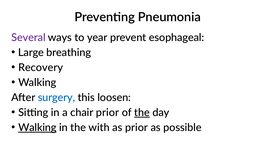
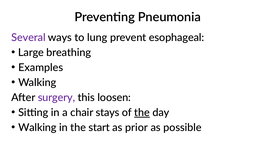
year: year -> lung (97, 38)
Recovery: Recovery -> Examples (41, 68)
surgery colour: blue -> purple (56, 98)
chair prior: prior -> stays (108, 113)
Walking underline: present -> none (37, 128)
with: with -> start (99, 128)
